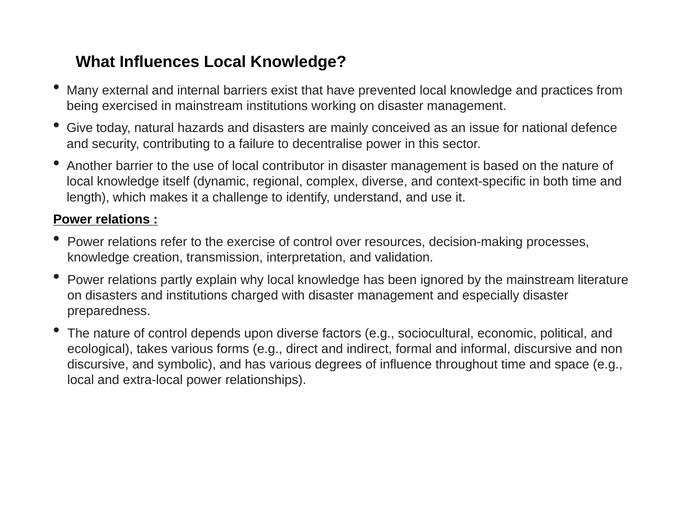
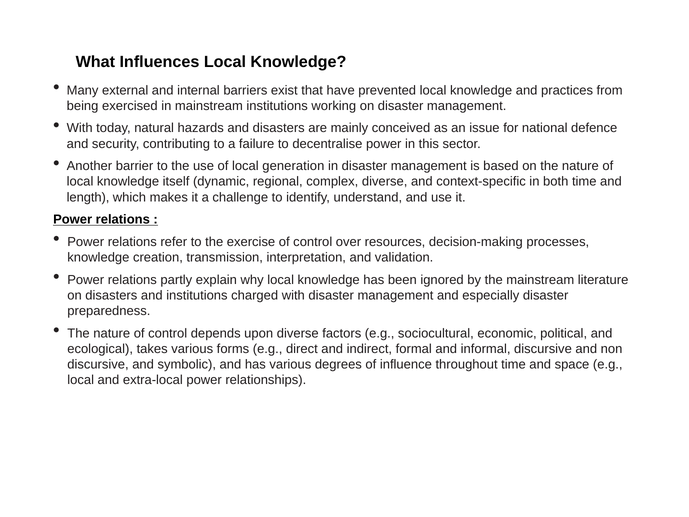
Give: Give -> With (80, 128)
contributor: contributor -> generation (293, 166)
